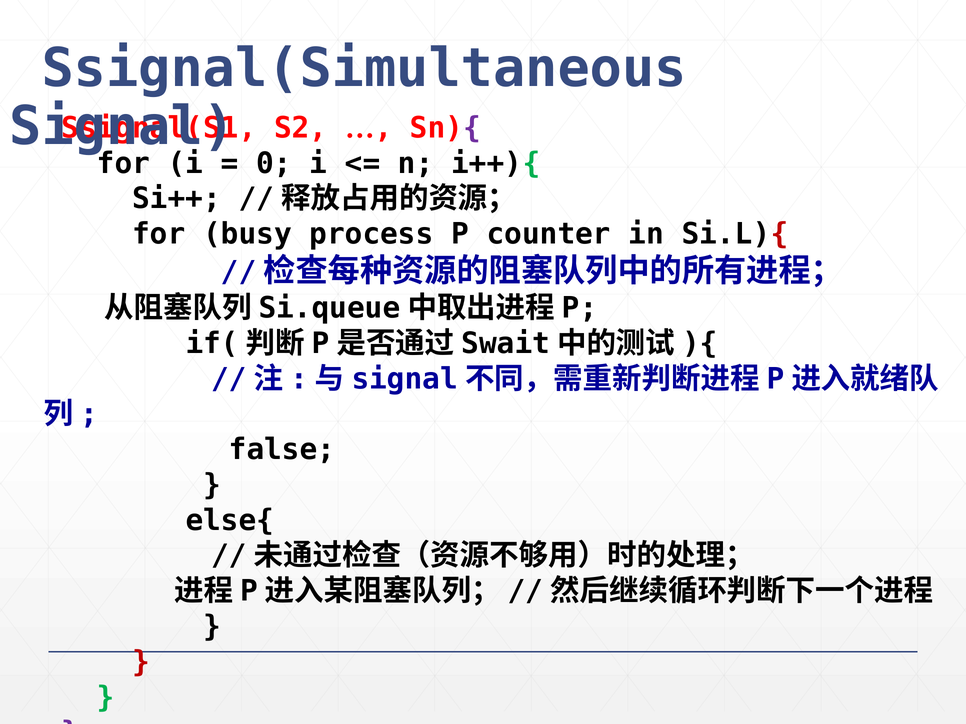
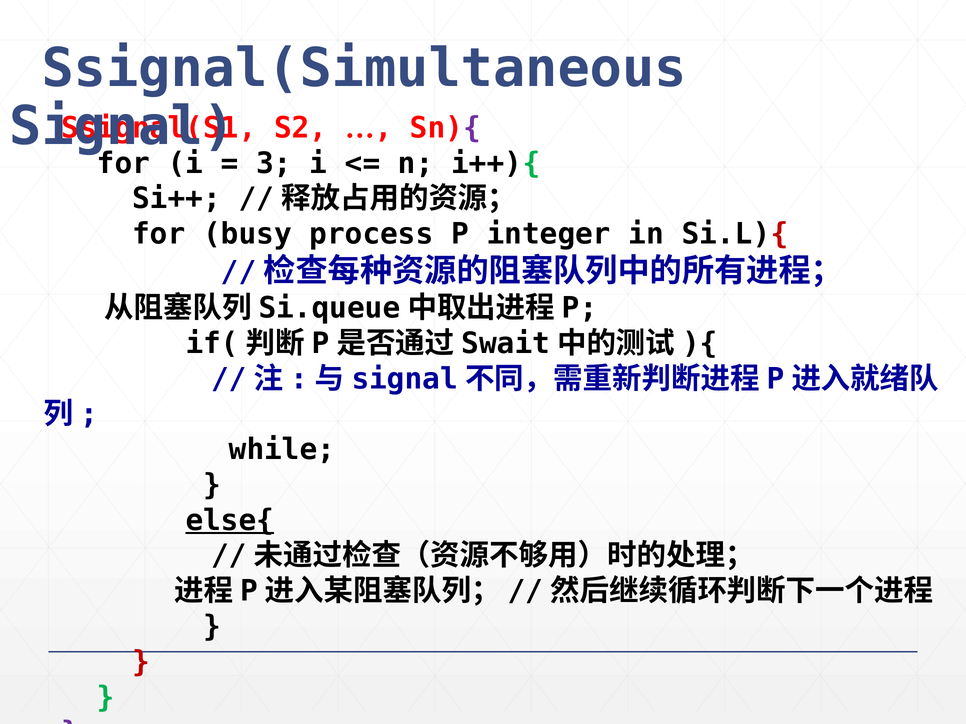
0: 0 -> 3 (274, 163)
counter: counter -> integer (549, 234)
false: false -> while (282, 450)
else{ underline: none -> present (230, 521)
